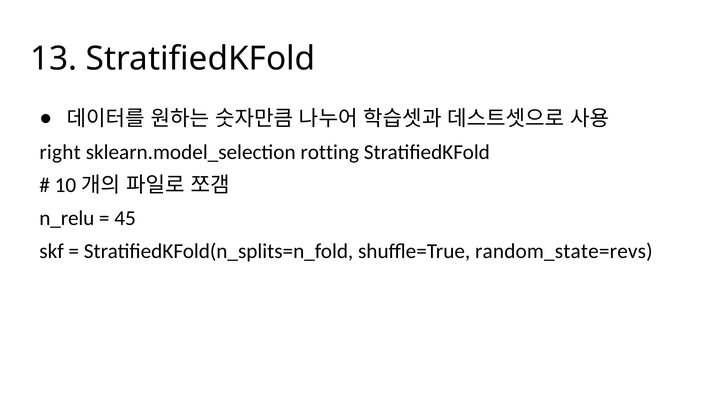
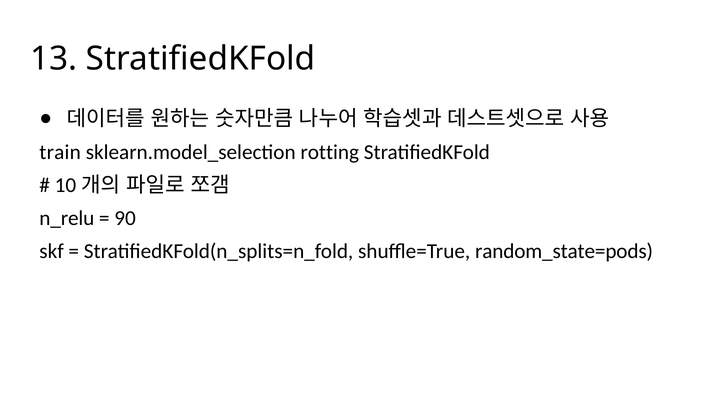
right: right -> train (60, 152)
45: 45 -> 90 (125, 218)
random_state=revs: random_state=revs -> random_state=pods (564, 252)
